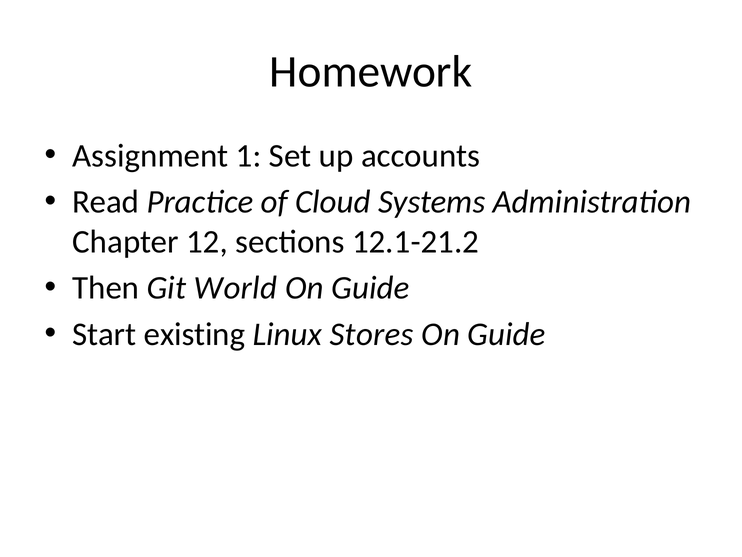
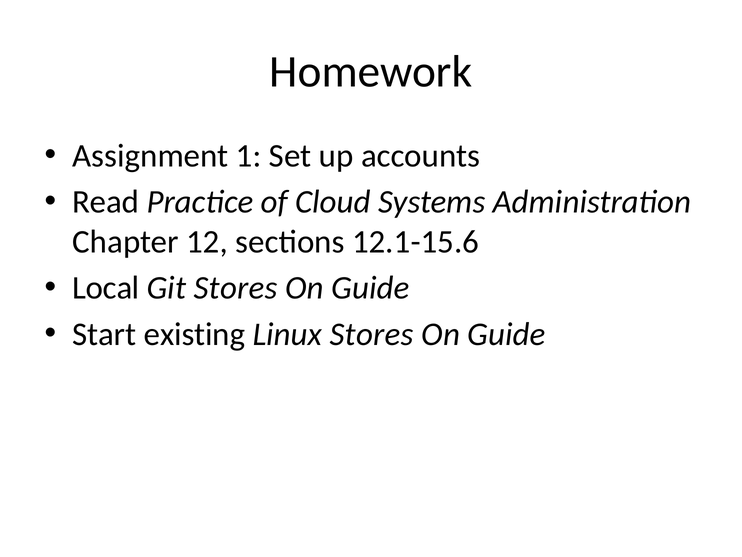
12.1-21.2: 12.1-21.2 -> 12.1-15.6 (416, 242)
Then: Then -> Local (106, 288)
Git World: World -> Stores (236, 288)
